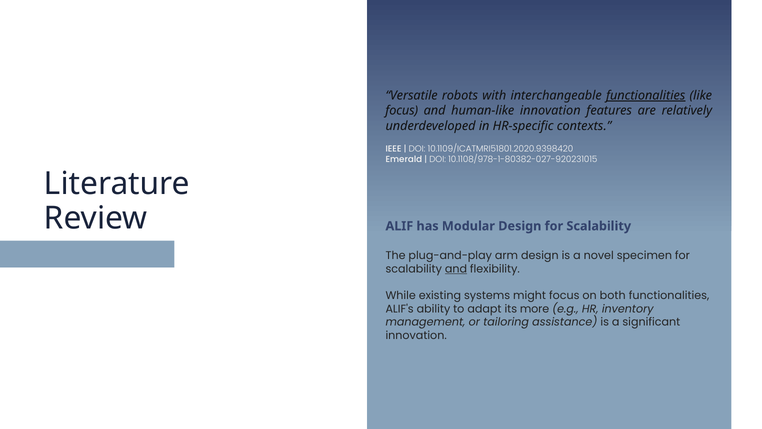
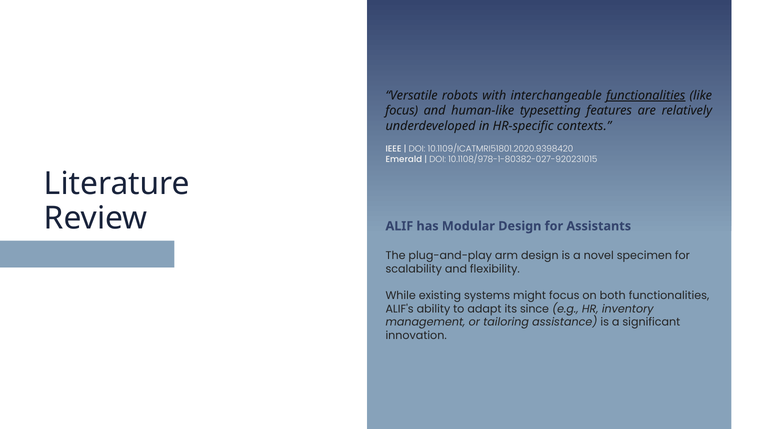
human-like innovation: innovation -> typesetting (550, 111)
Design for Scalability: Scalability -> Assistants (599, 226)
and underline: present -> none (456, 269)
more: more -> since (535, 309)
